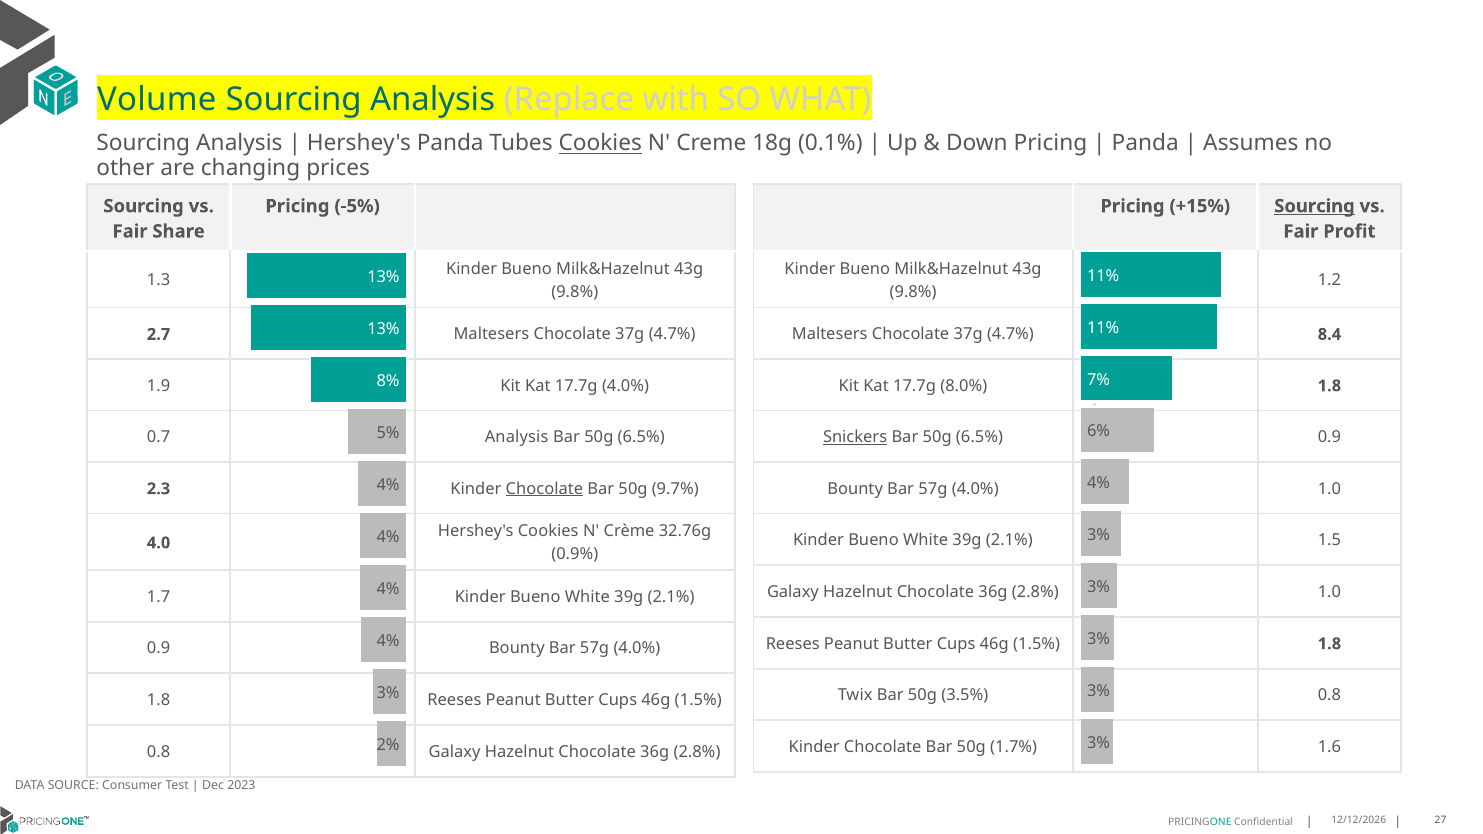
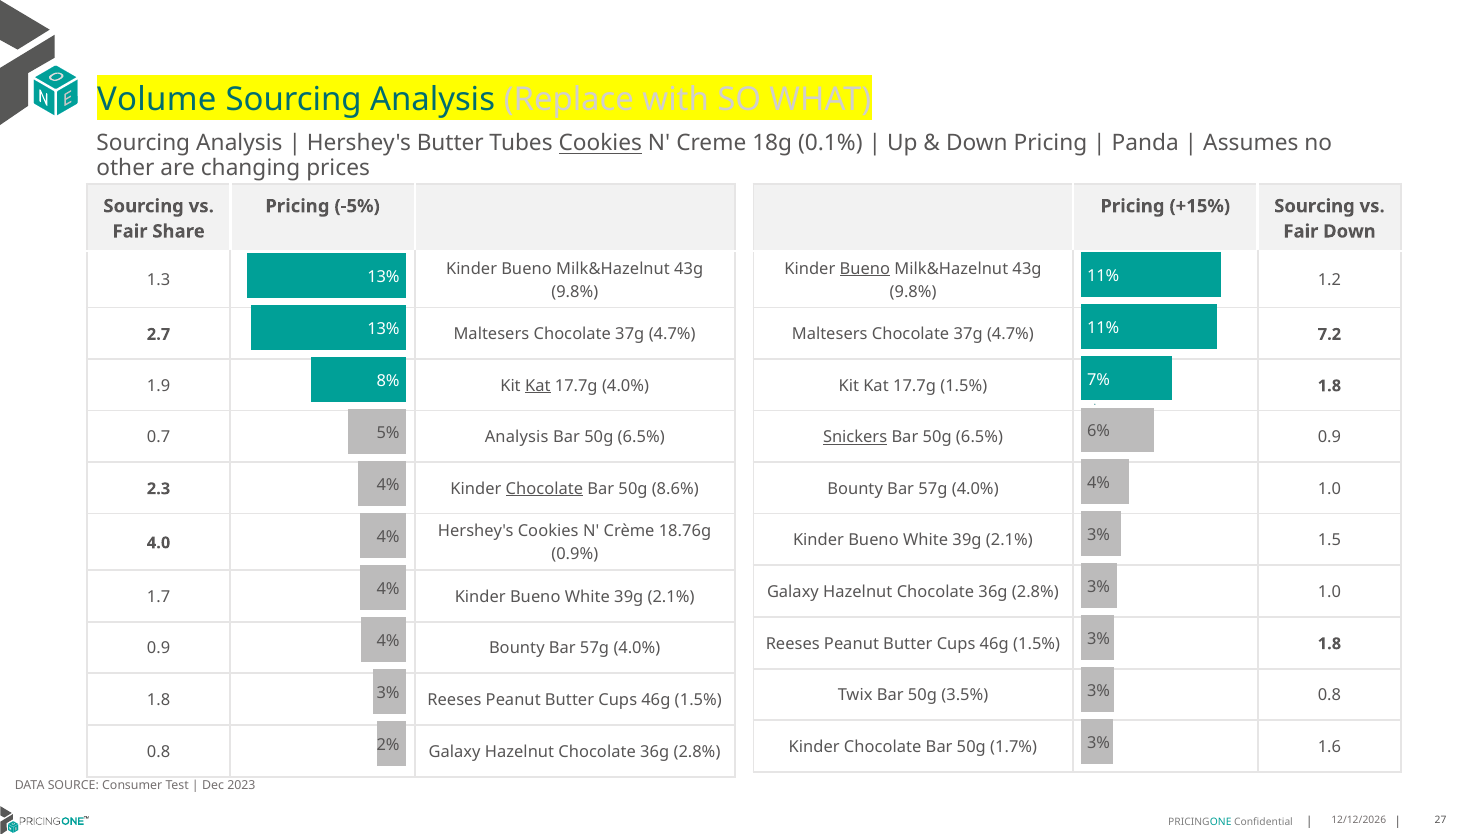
Hershey's Panda: Panda -> Butter (450, 144)
Sourcing underline: present -> none (1315, 206)
Fair Profit: Profit -> Down (1349, 231)
Bueno underline: none -> present (865, 269)
8.4: 8.4 -> 7.2 (1329, 334)
Kat underline: none -> present (538, 386)
17.7g 8.0%: 8.0% -> 1.5% (964, 386)
9.7%: 9.7% -> 8.6% (675, 489)
32.76g: 32.76g -> 18.76g (685, 532)
